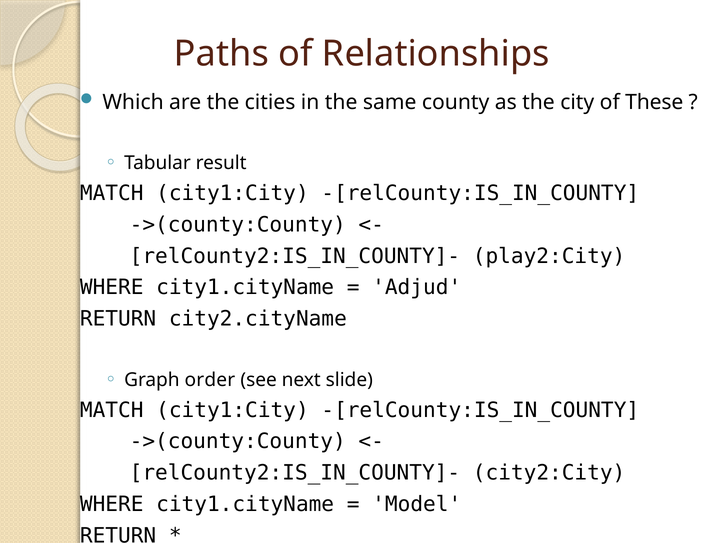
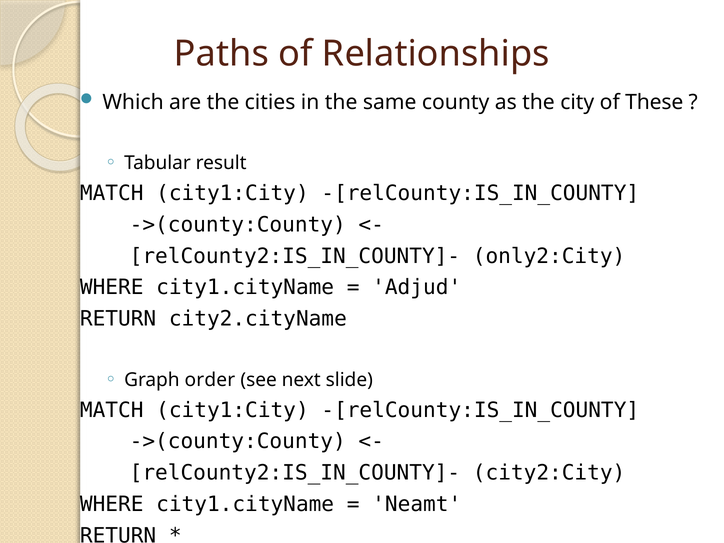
play2:City: play2:City -> only2:City (549, 256)
Model: Model -> Neamt (417, 504)
